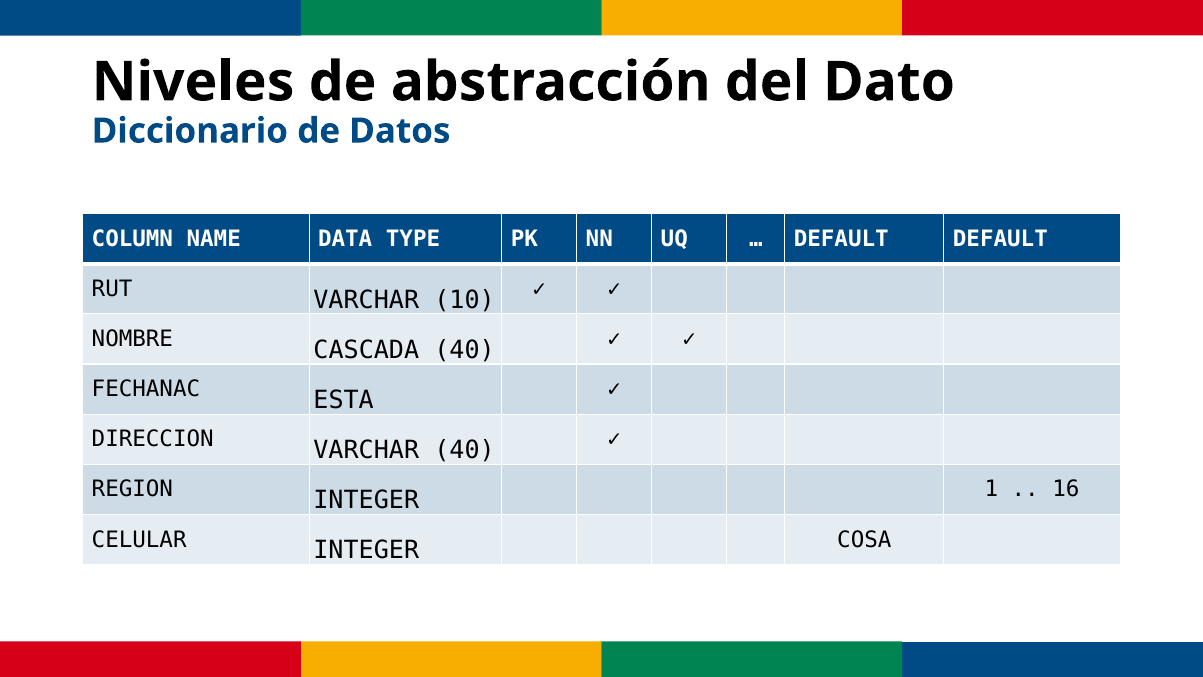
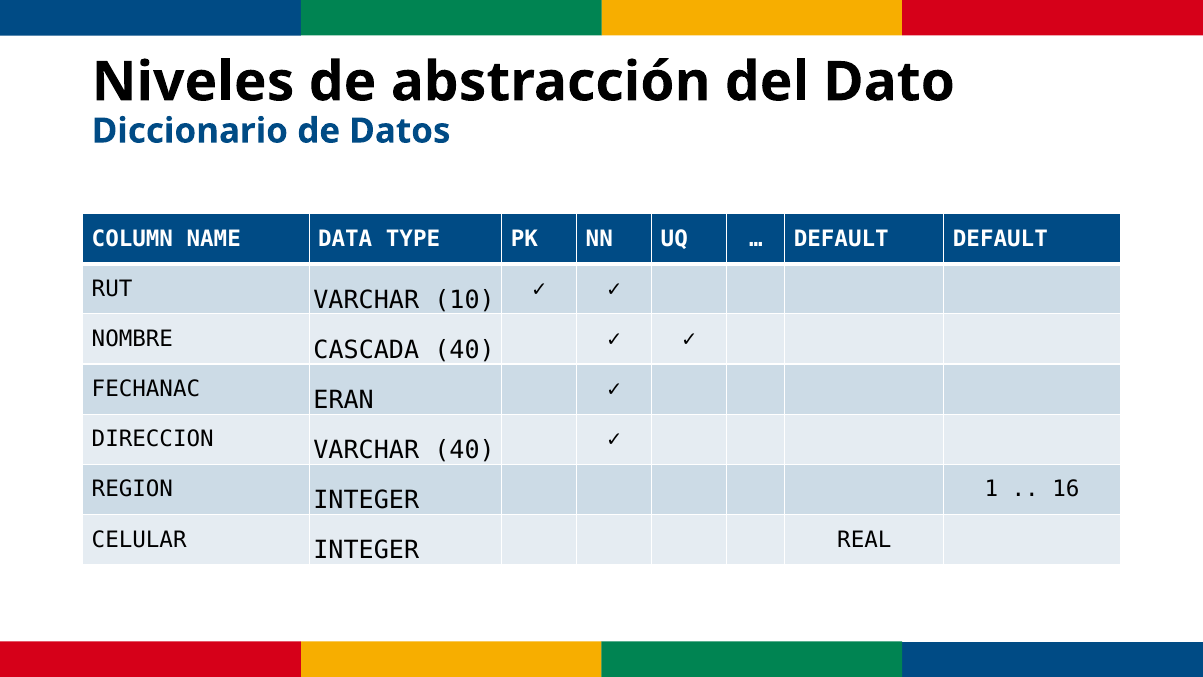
ESTA: ESTA -> ERAN (344, 400)
COSA: COSA -> REAL (864, 539)
